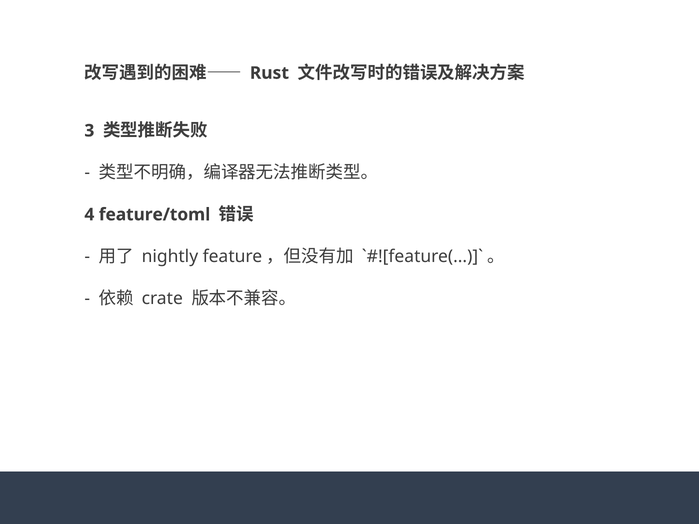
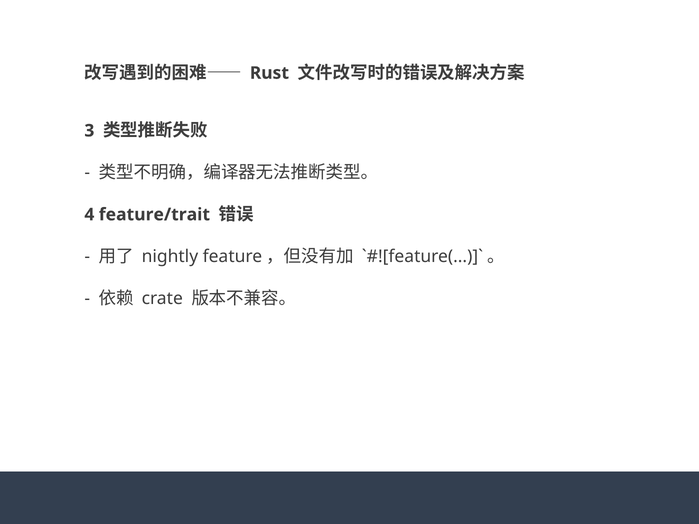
feature/toml: feature/toml -> feature/trait (154, 215)
